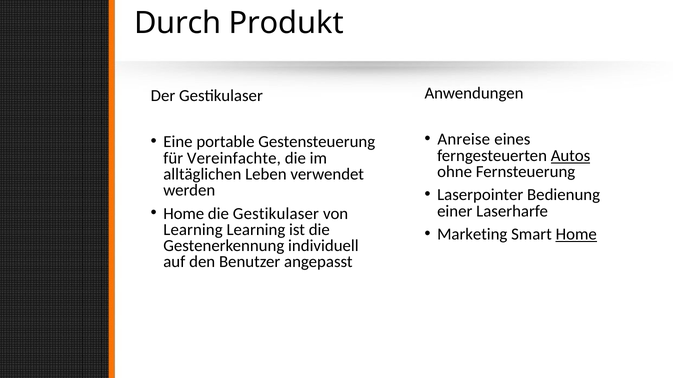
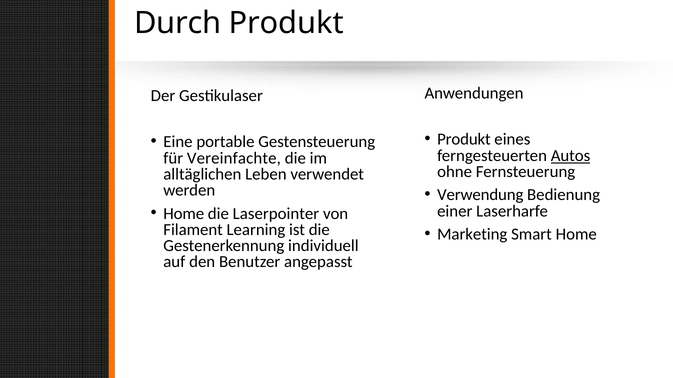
Anreise: Anreise -> Produkt (464, 140)
Laserpointer: Laserpointer -> Verwendung (480, 195)
die Gestikulaser: Gestikulaser -> Laserpointer (276, 214)
Learning: Learning -> Filament (193, 230)
Home underline: present -> none (576, 234)
